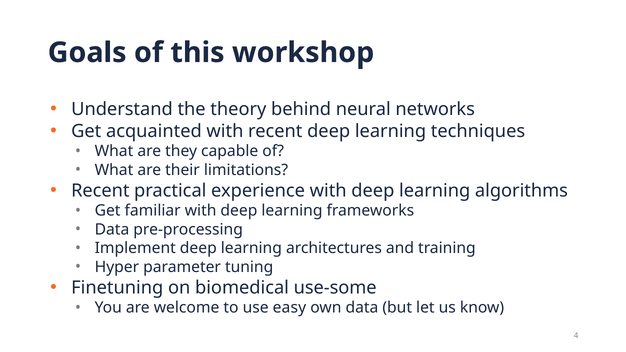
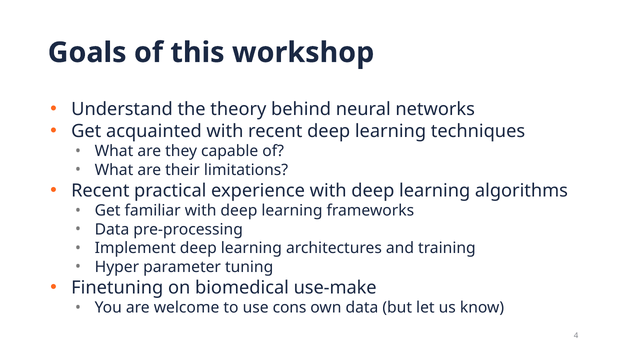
use-some: use-some -> use-make (335, 288)
easy: easy -> cons (290, 308)
